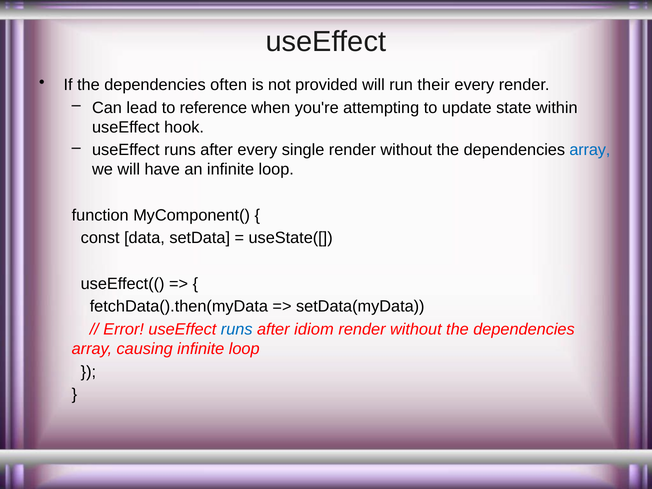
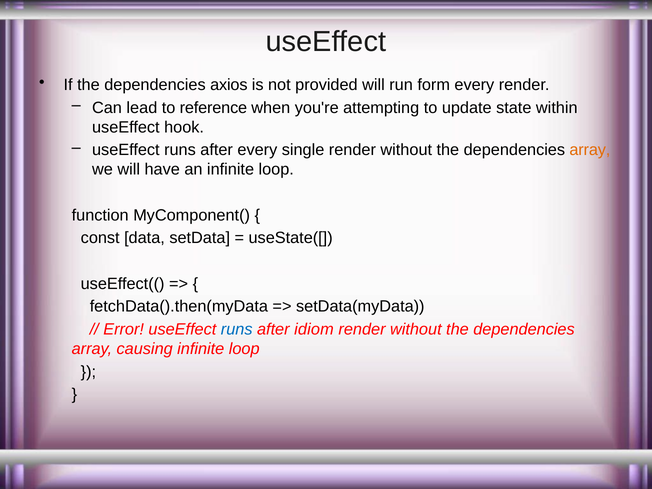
often: often -> axios (229, 85)
their: their -> form (434, 85)
array colour: blue -> orange (590, 150)
